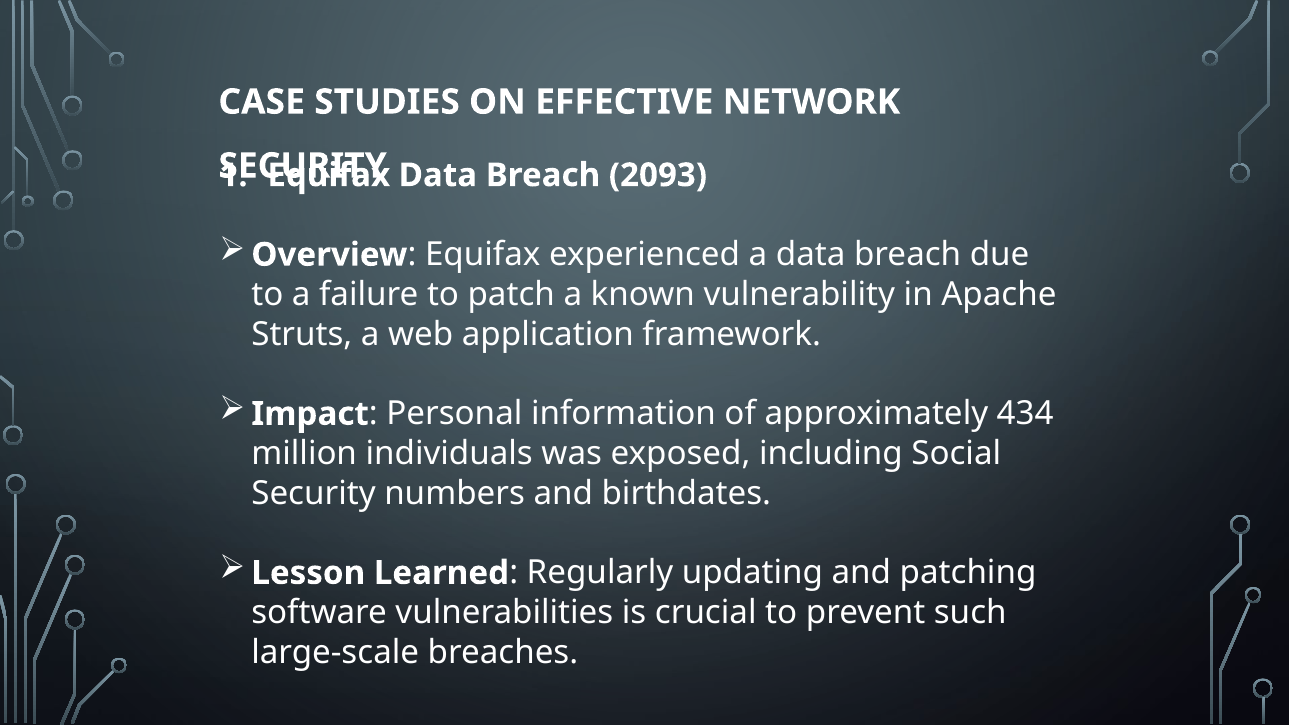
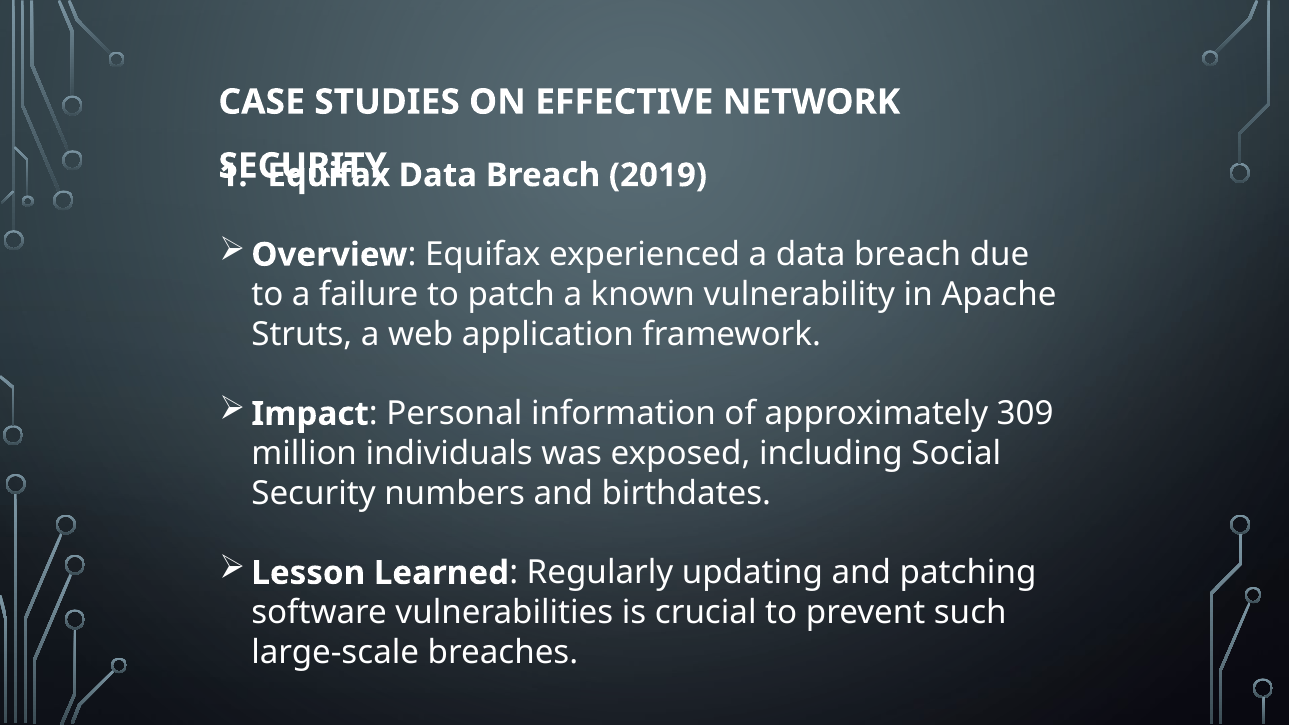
2093: 2093 -> 2019 (658, 175)
434: 434 -> 309 (1025, 414)
